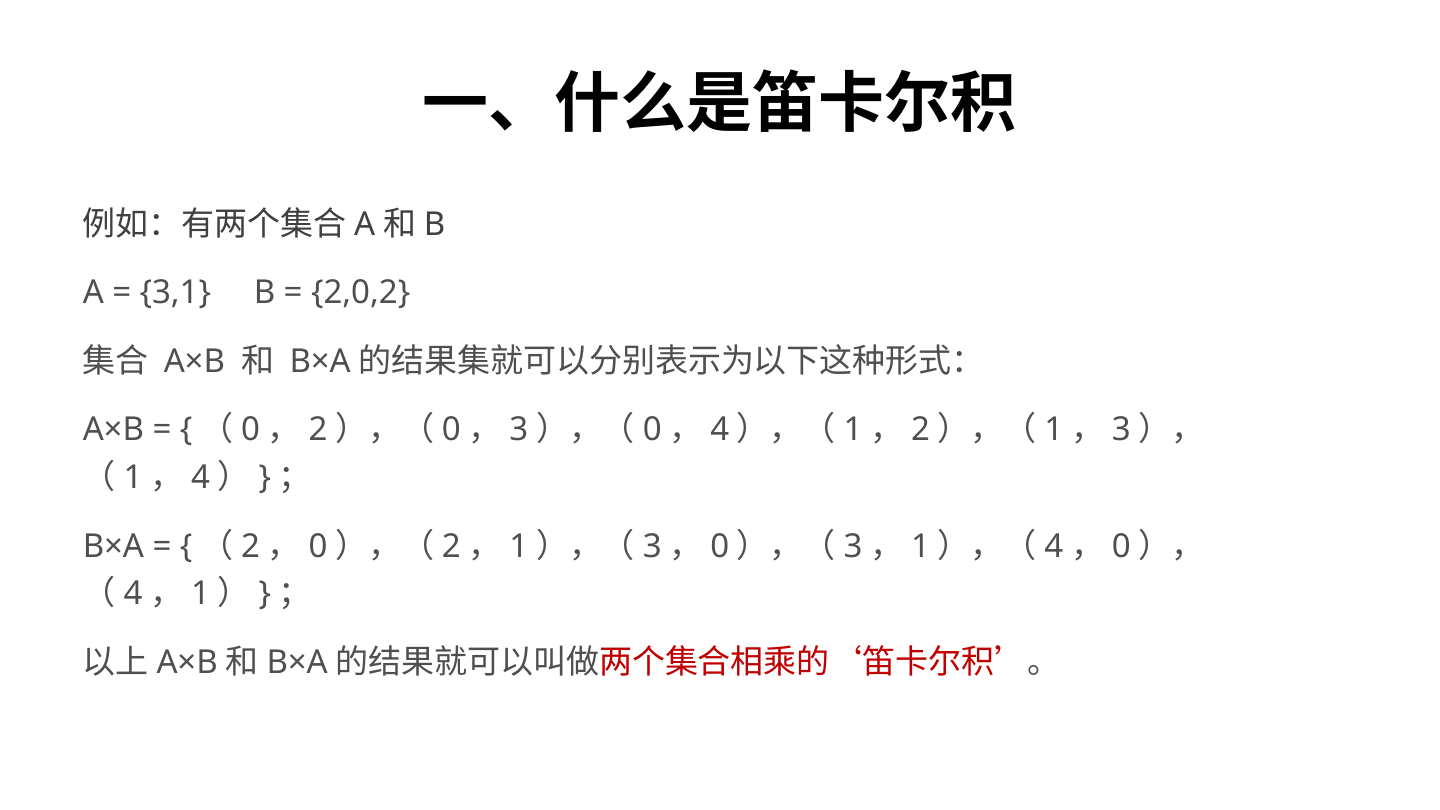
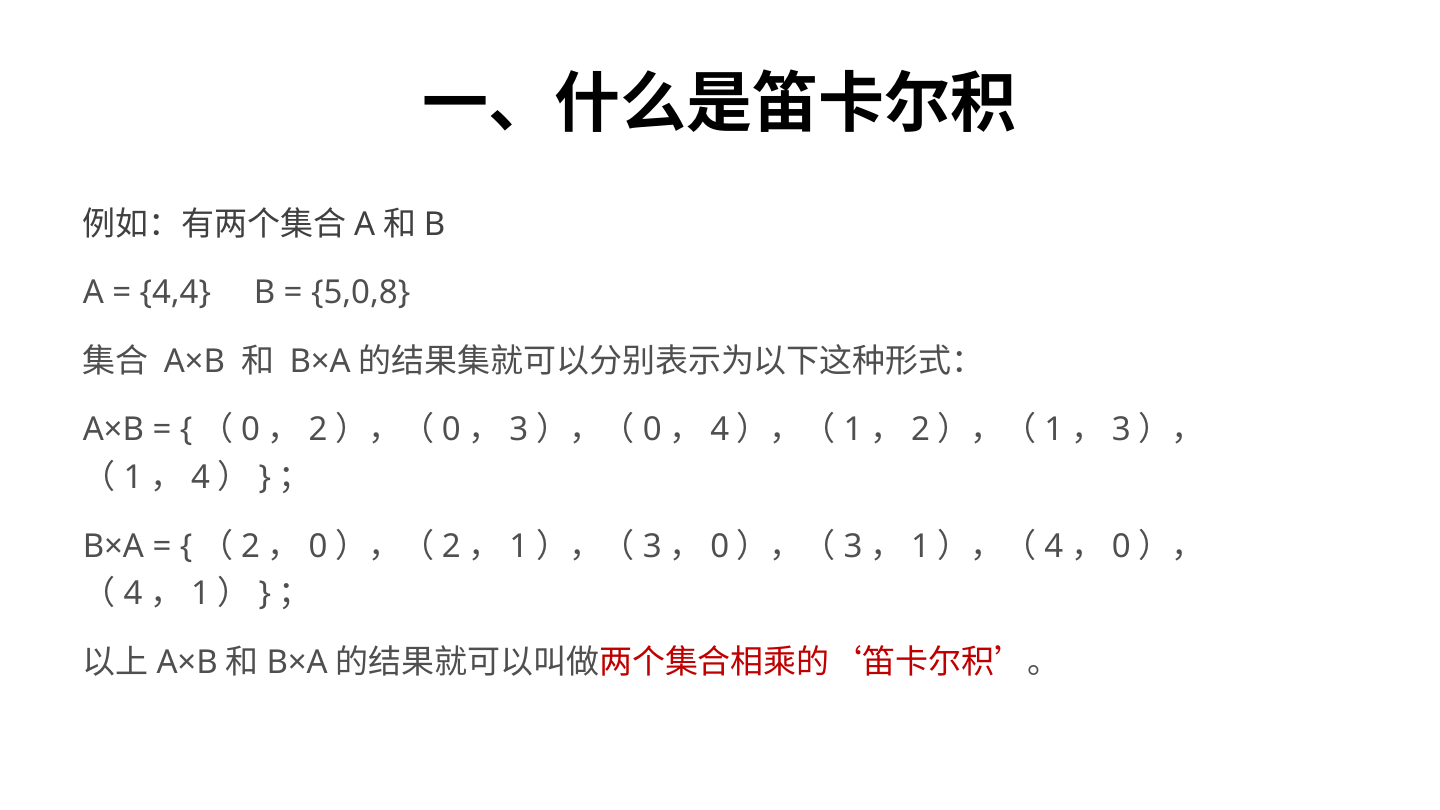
3,1: 3,1 -> 4,4 (175, 292)
2,0,2: 2,0,2 -> 5,0,8 (361, 292)
